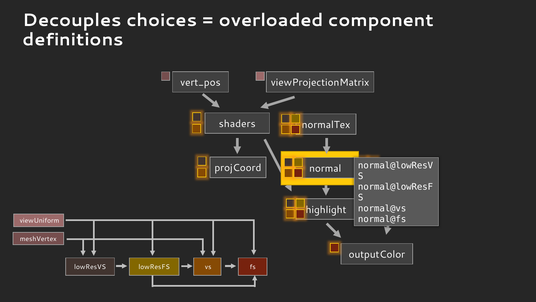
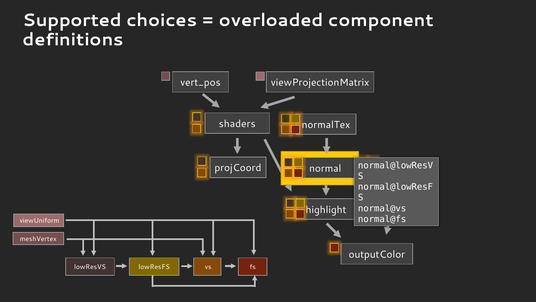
Decouples: Decouples -> Supported (72, 20)
